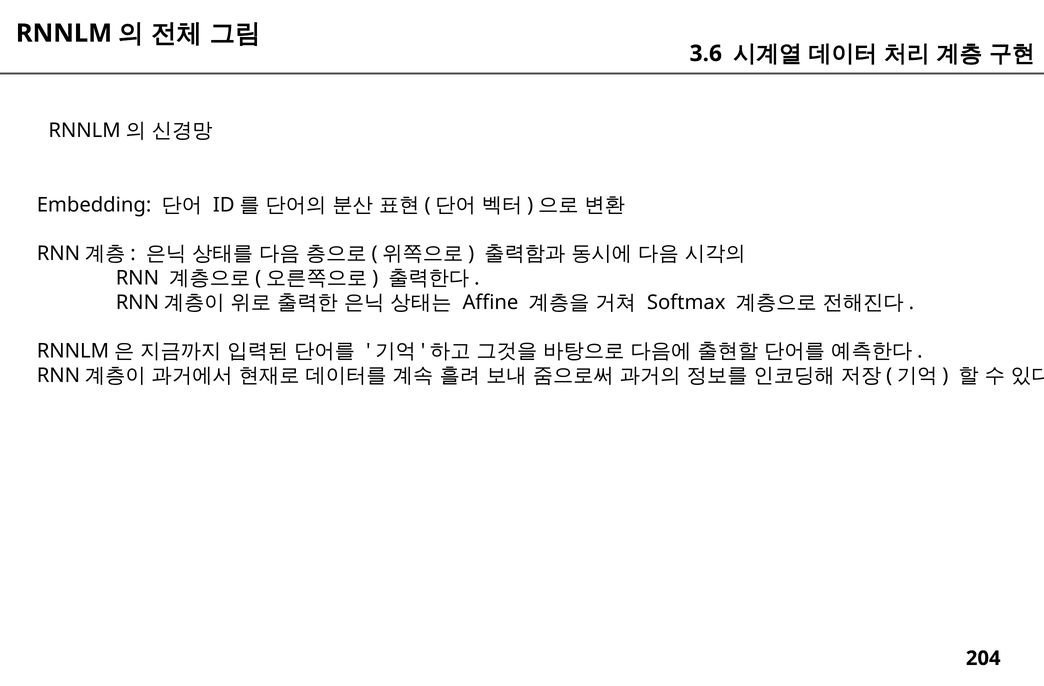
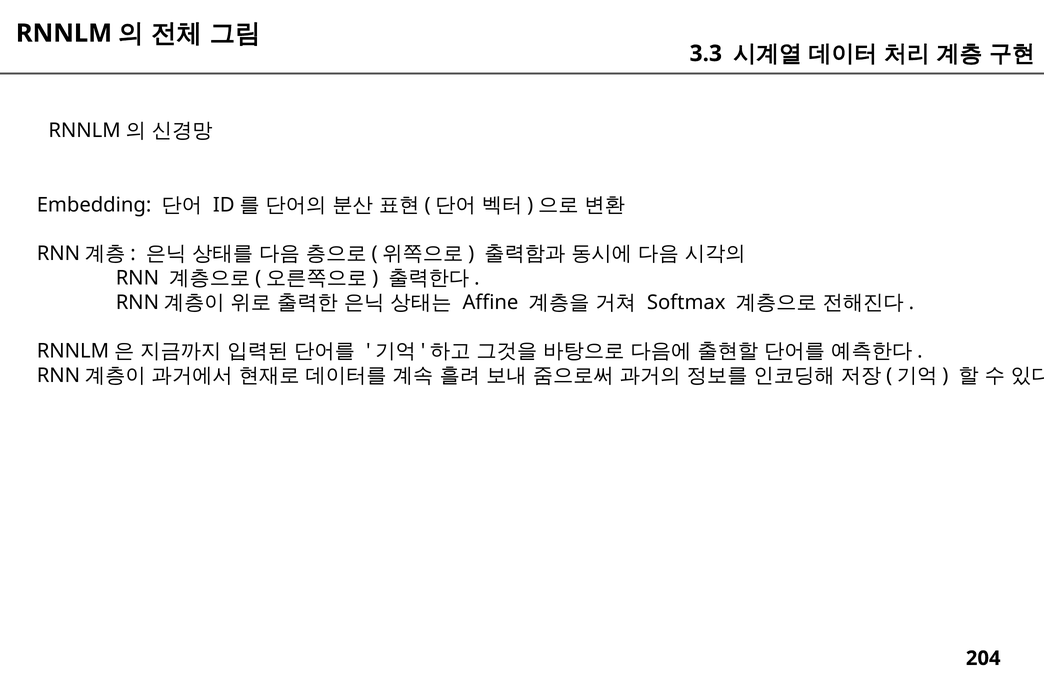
3.6: 3.6 -> 3.3 (706, 54)
